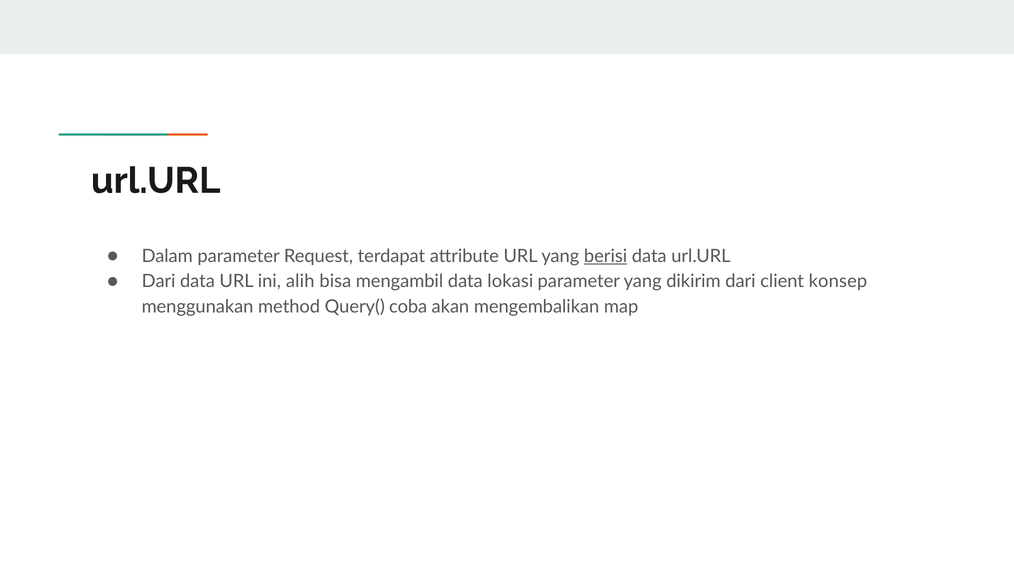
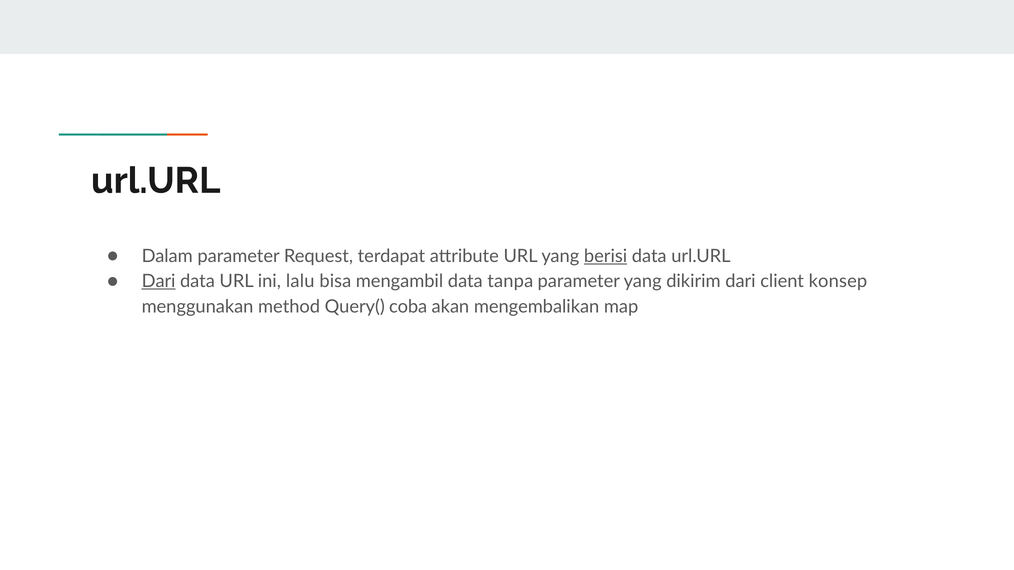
Dari underline: none -> present (159, 282)
alih: alih -> lalu (300, 282)
lokasi: lokasi -> tanpa (510, 282)
